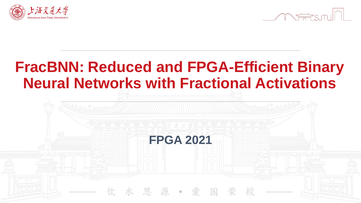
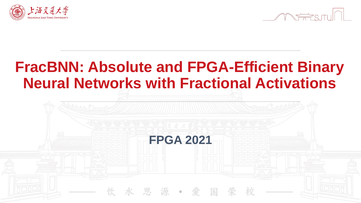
Reduced: Reduced -> Absolute (120, 67)
